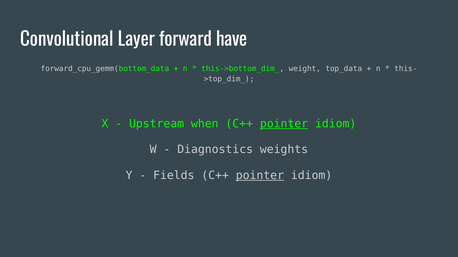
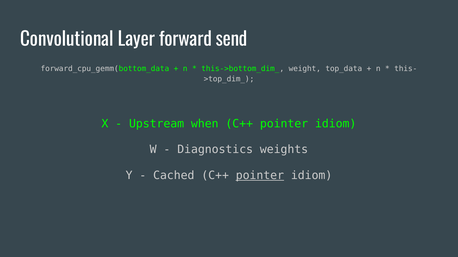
have: have -> send (232, 40)
pointer underline: present -> none (284, 124)
Fields: Fields -> Cached (174, 176)
